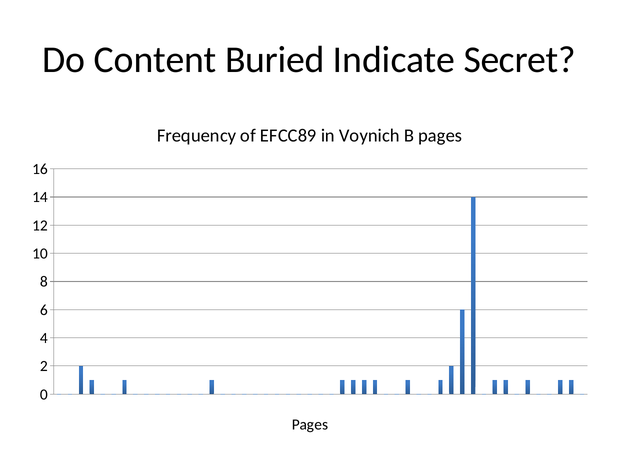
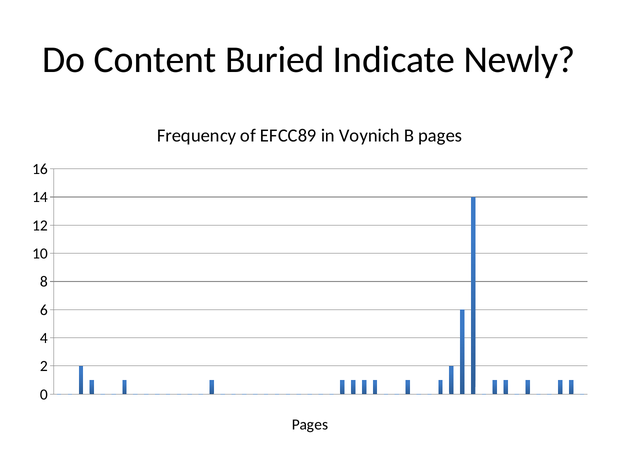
Secret: Secret -> Newly (520, 60)
